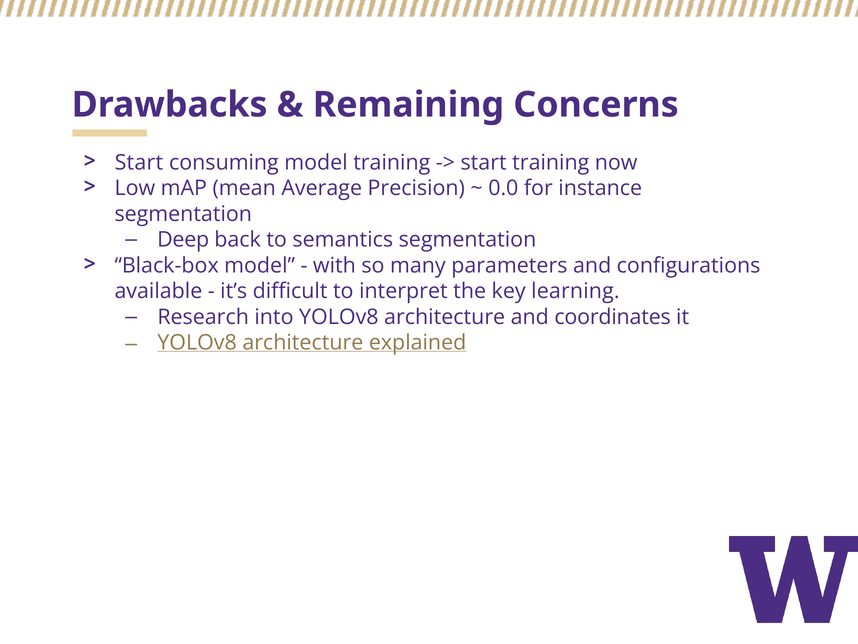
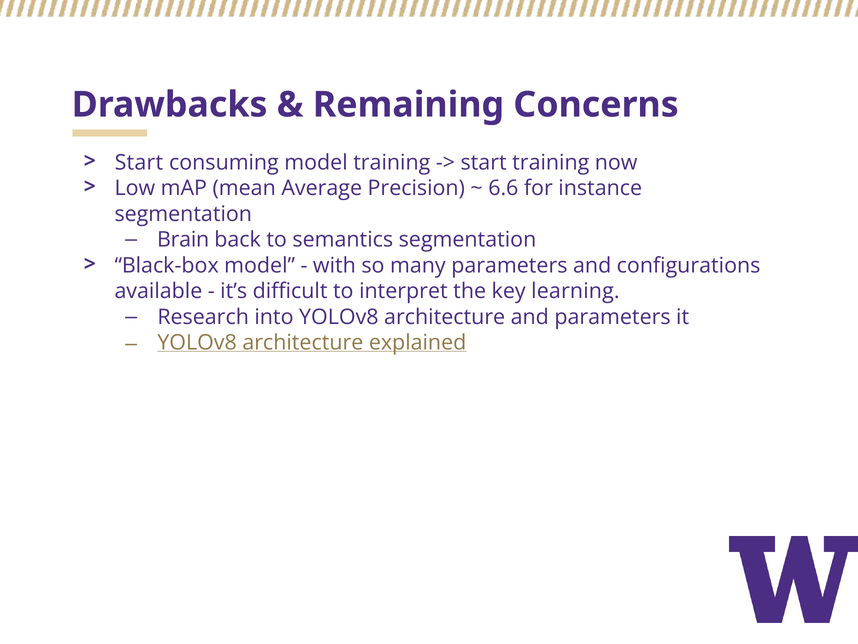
0.0: 0.0 -> 6.6 (503, 188)
Deep: Deep -> Brain (183, 240)
and coordinates: coordinates -> parameters (613, 317)
